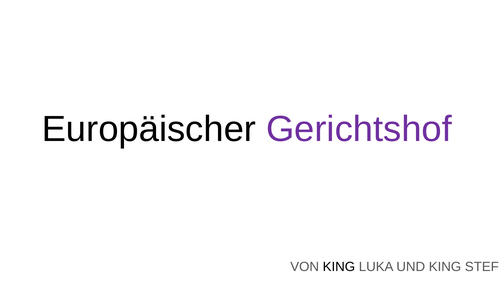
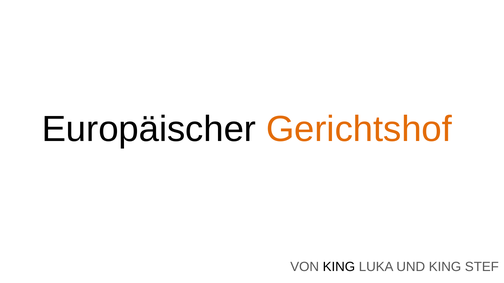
Gerichtshof colour: purple -> orange (359, 129)
